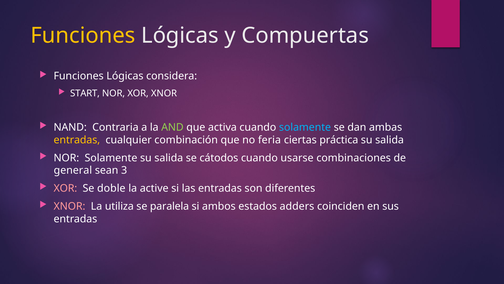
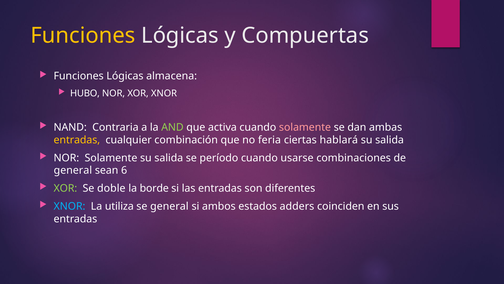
considera: considera -> almacena (172, 76)
START: START -> HUBO (85, 93)
solamente colour: light blue -> pink (305, 127)
práctica: práctica -> hablará (339, 140)
cátodos: cátodos -> período (219, 158)
3: 3 -> 6 (124, 170)
XOR colour: pink -> light green (65, 188)
active: active -> borde (154, 188)
XNOR colour: pink -> light blue (69, 206)
se paralela: paralela -> general (169, 206)
